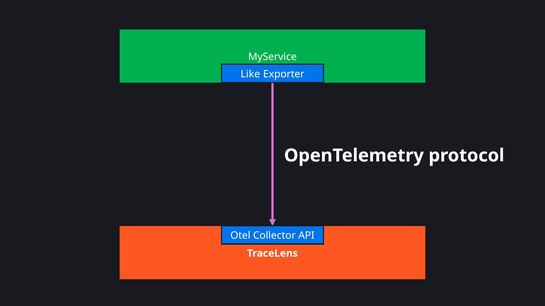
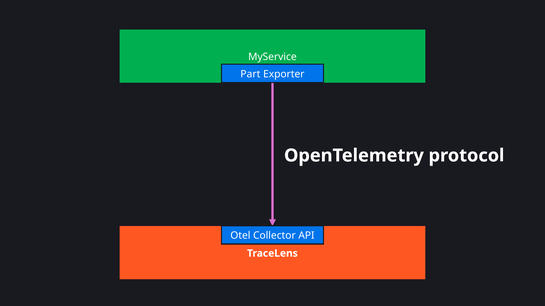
Like: Like -> Part (250, 74)
